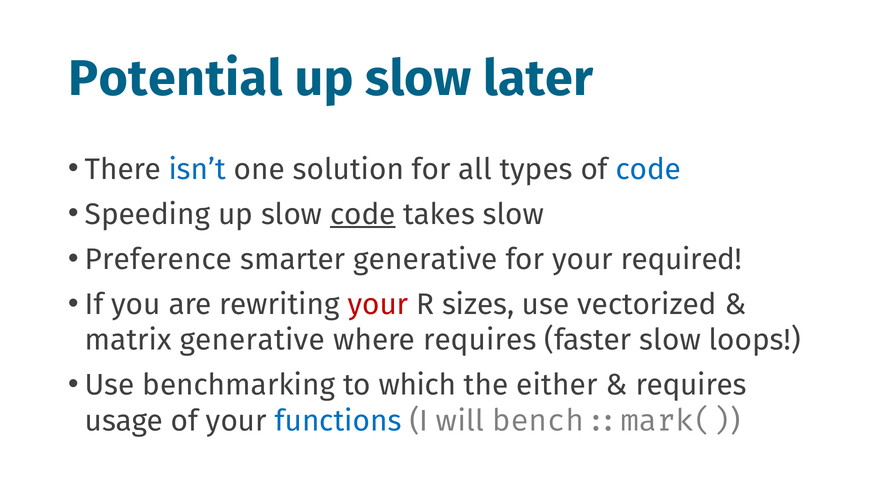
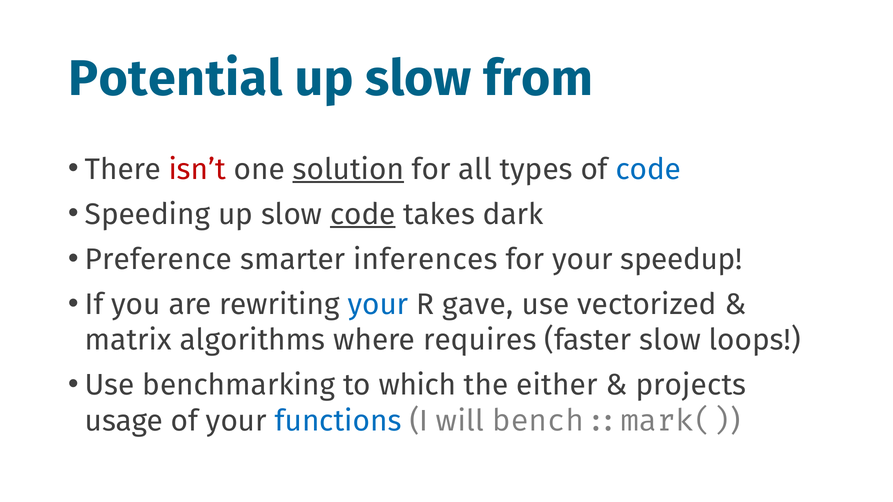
later: later -> from (538, 79)
isn’t colour: blue -> red (197, 169)
solution underline: none -> present (348, 169)
takes slow: slow -> dark (513, 214)
smarter generative: generative -> inferences (425, 259)
required: required -> speedup (681, 259)
your colour: red -> blue (378, 304)
sizes: sizes -> gave (478, 304)
matrix generative: generative -> algorithms (252, 340)
requires: requires -> projects (691, 385)
